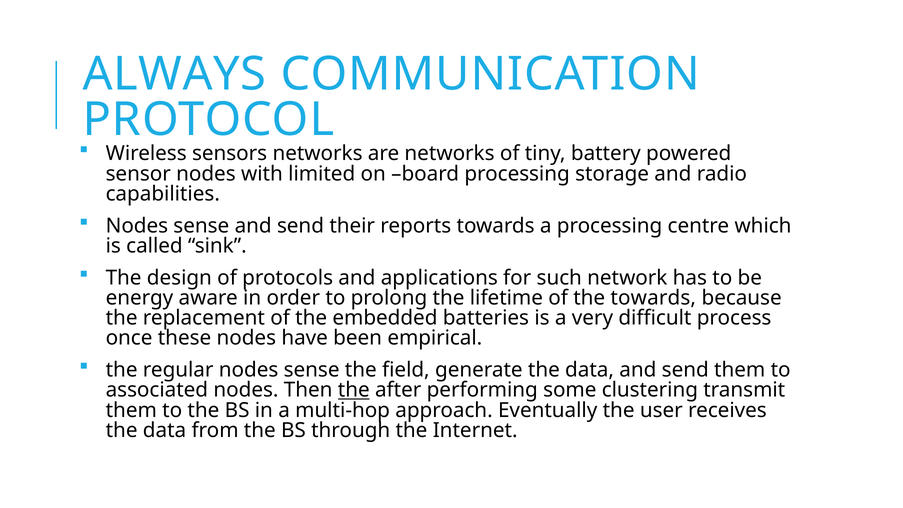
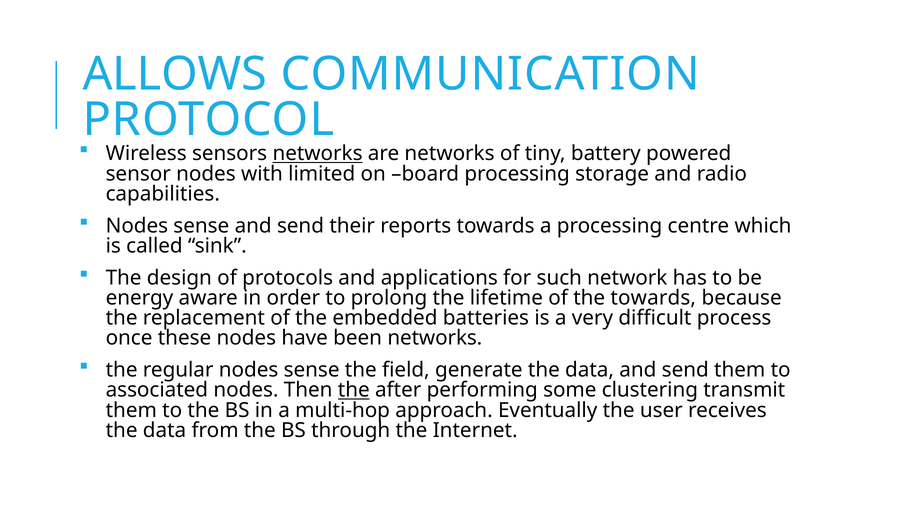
ALWAYS: ALWAYS -> ALLOWS (175, 74)
networks underline: none -> present (318, 154)
been empirical: empirical -> networks (435, 338)
